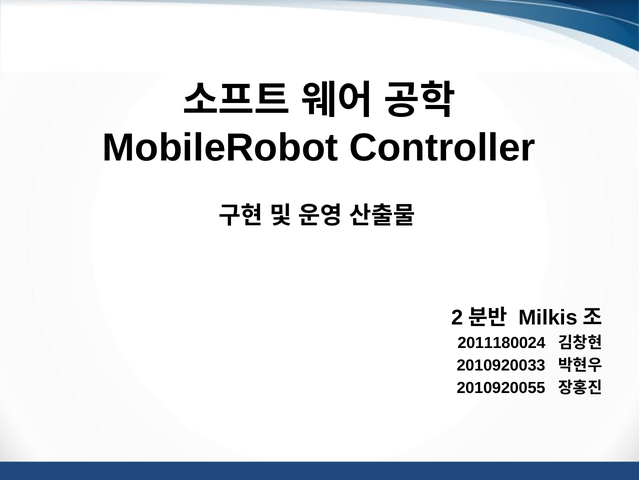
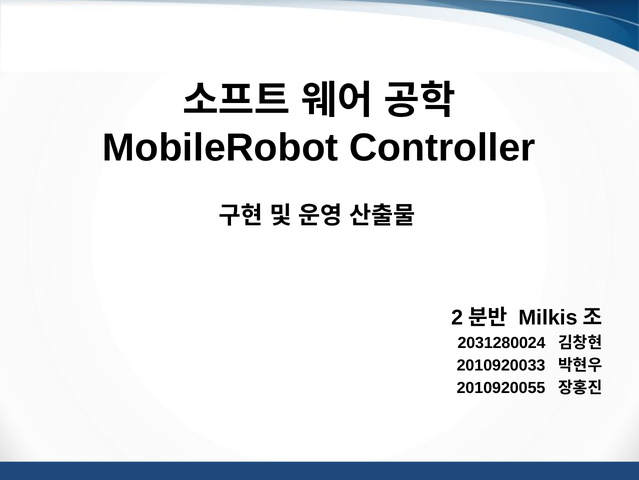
2011180024: 2011180024 -> 2031280024 (502, 342)
